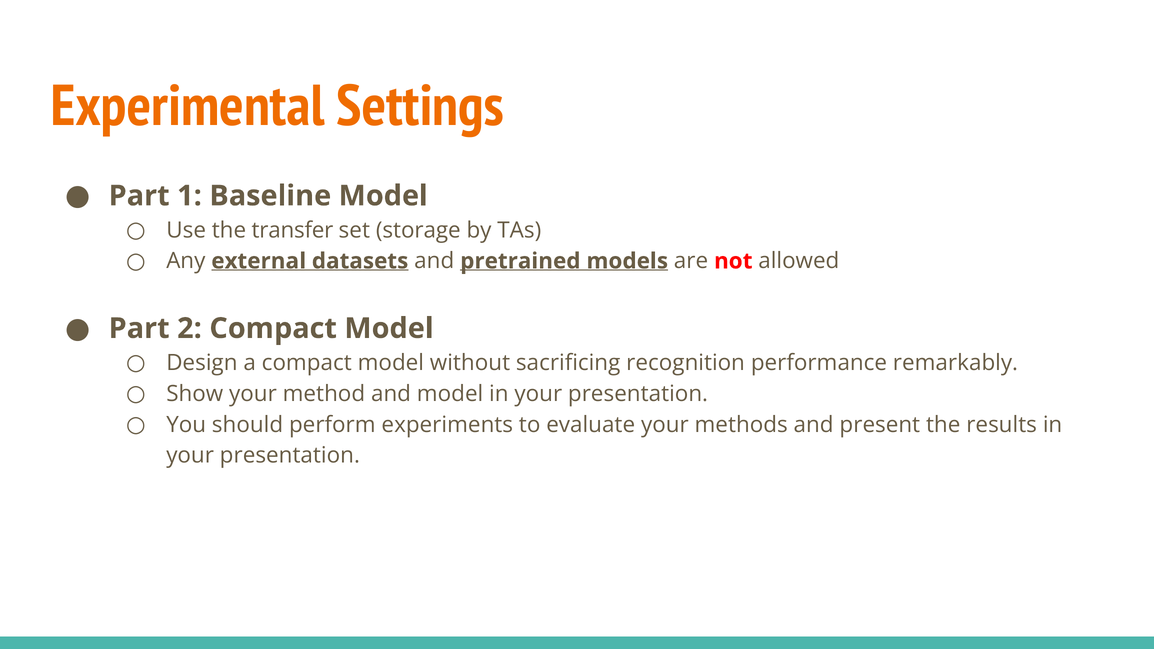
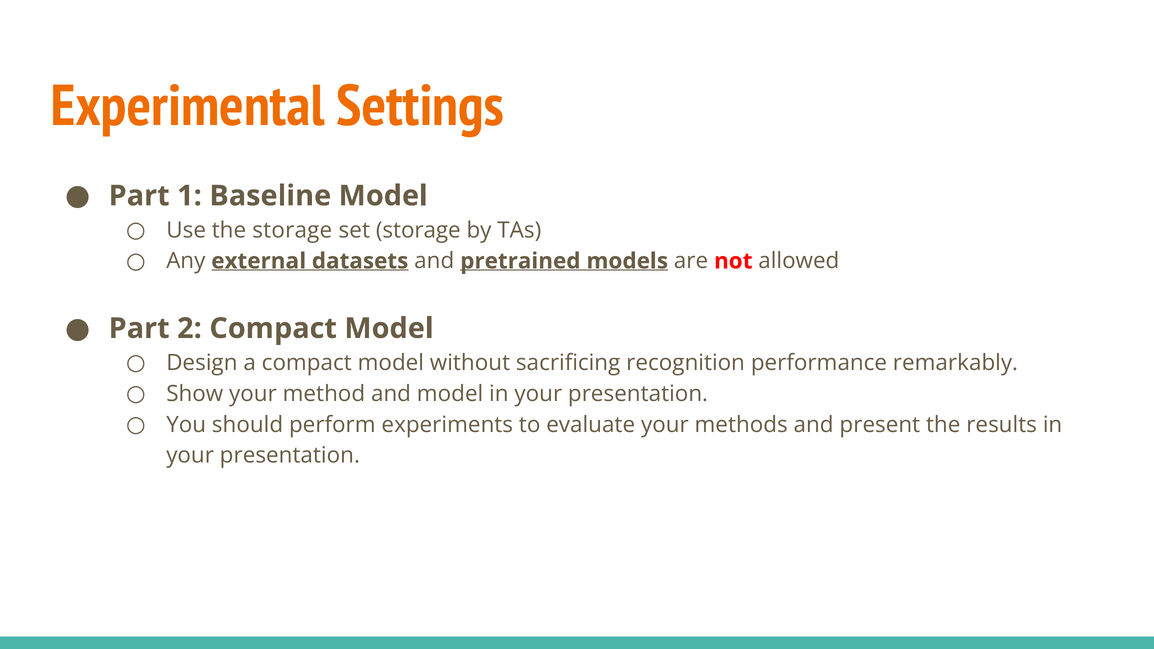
the transfer: transfer -> storage (292, 230)
